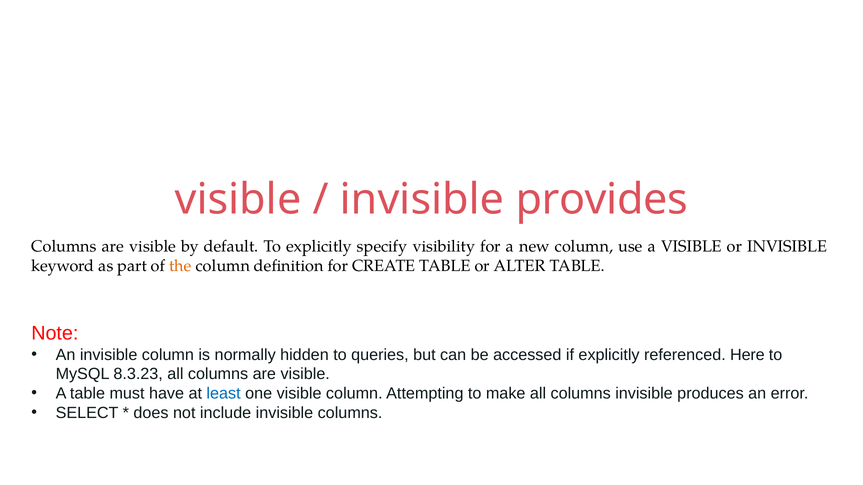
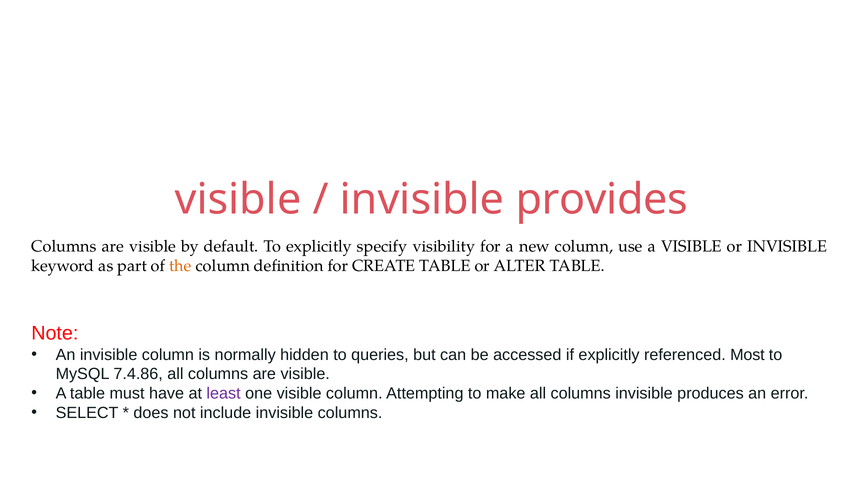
Here: Here -> Most (747, 355)
8.3.23: 8.3.23 -> 7.4.86 (138, 374)
least colour: blue -> purple (224, 394)
